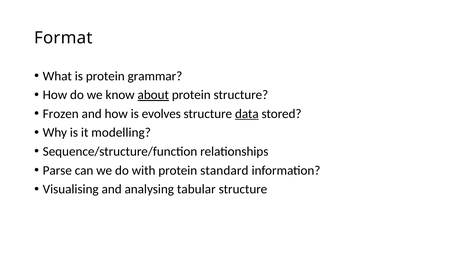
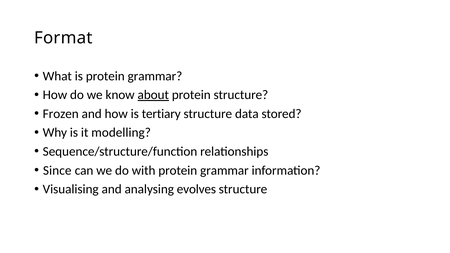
evolves: evolves -> tertiary (161, 114)
data underline: present -> none (247, 114)
Parse: Parse -> Since (57, 170)
with protein standard: standard -> grammar (224, 170)
tabular: tabular -> evolves (196, 189)
